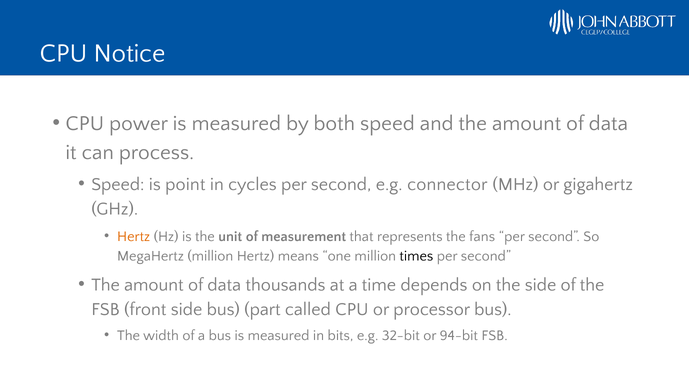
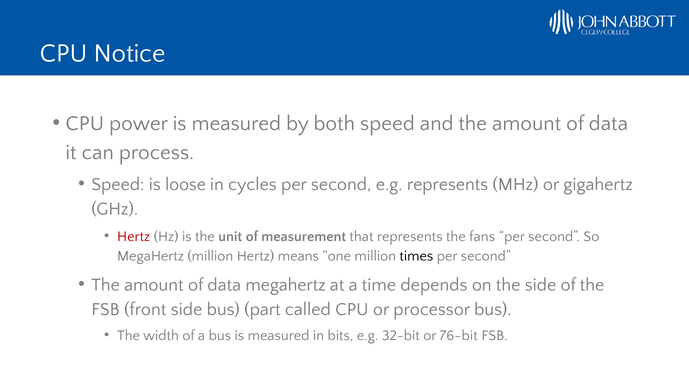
point: point -> loose (185, 184)
e.g connector: connector -> represents (447, 184)
Hertz colour: orange -> red (134, 236)
data thousands: thousands -> megahertz (286, 284)
94-bit: 94-bit -> 76-bit (459, 335)
